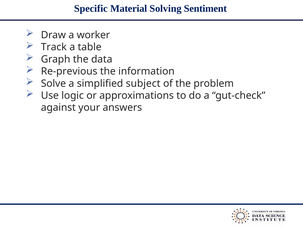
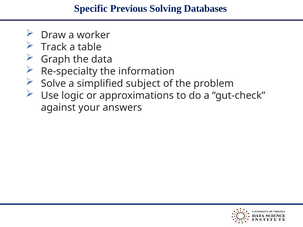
Material: Material -> Previous (129, 9)
Sentiment: Sentiment -> Databases (205, 9)
Re-previous: Re-previous -> Re-specialty (69, 71)
